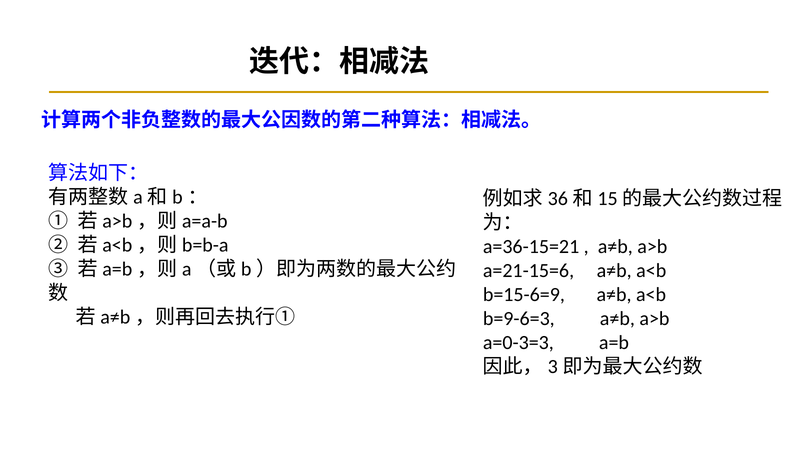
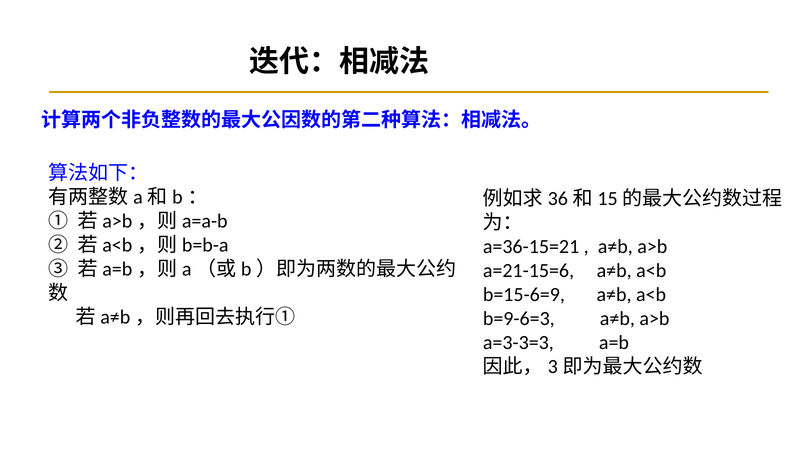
a=0-3=3: a=0-3=3 -> a=3-3=3 (518, 343)
